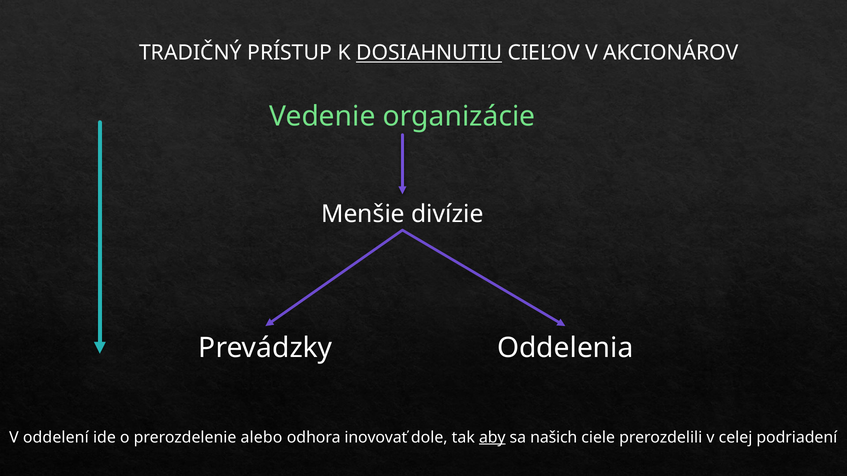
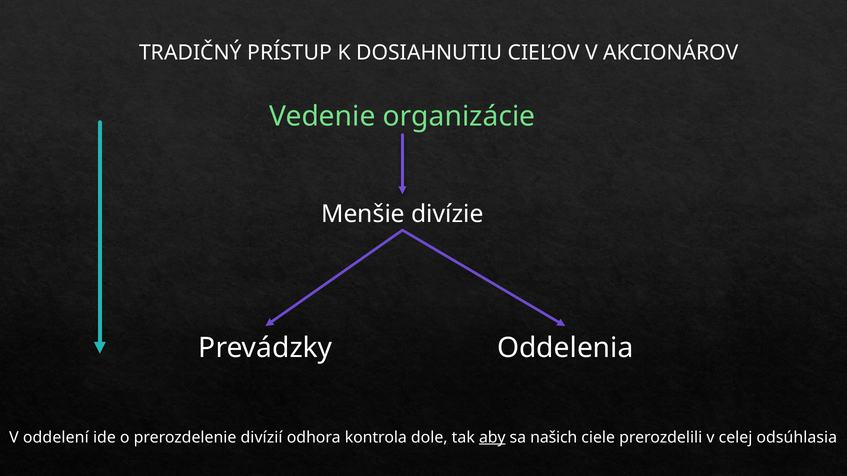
DOSIAHNUTIU underline: present -> none (429, 53)
alebo: alebo -> divízií (262, 438)
inovovať: inovovať -> kontrola (376, 438)
podriadení: podriadení -> odsúhlasia (797, 438)
